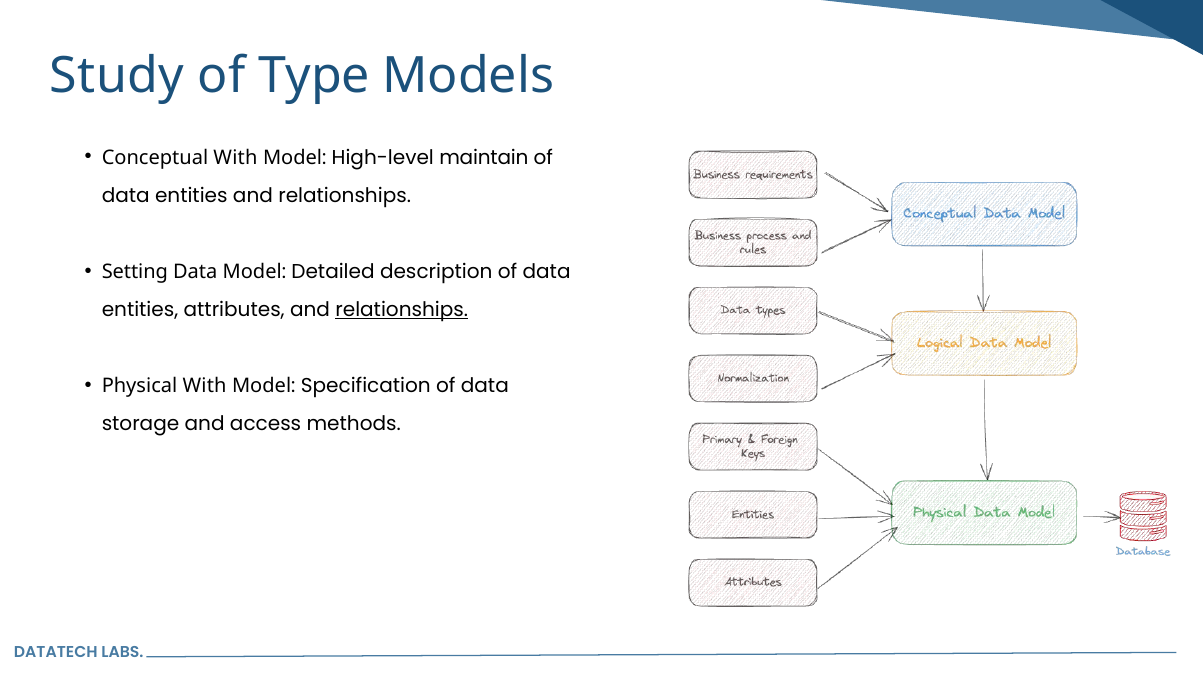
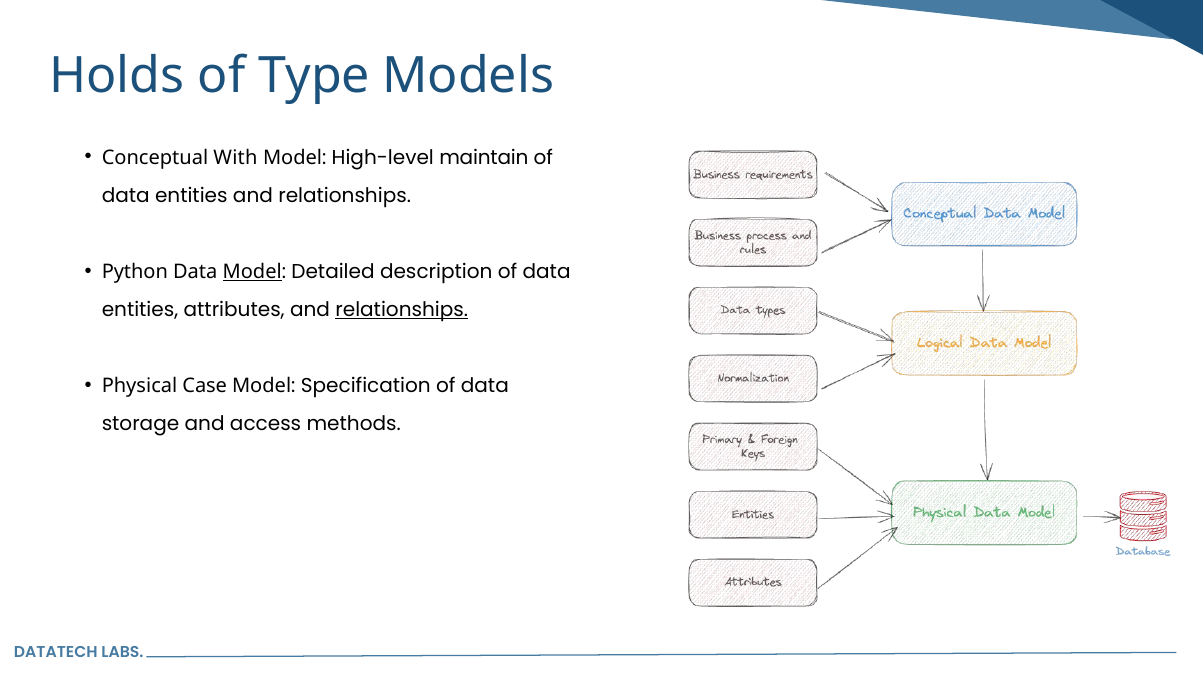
Study: Study -> Holds (117, 76)
Setting: Setting -> Python (135, 272)
Model underline: none -> present (252, 272)
Physical With: With -> Case (205, 386)
